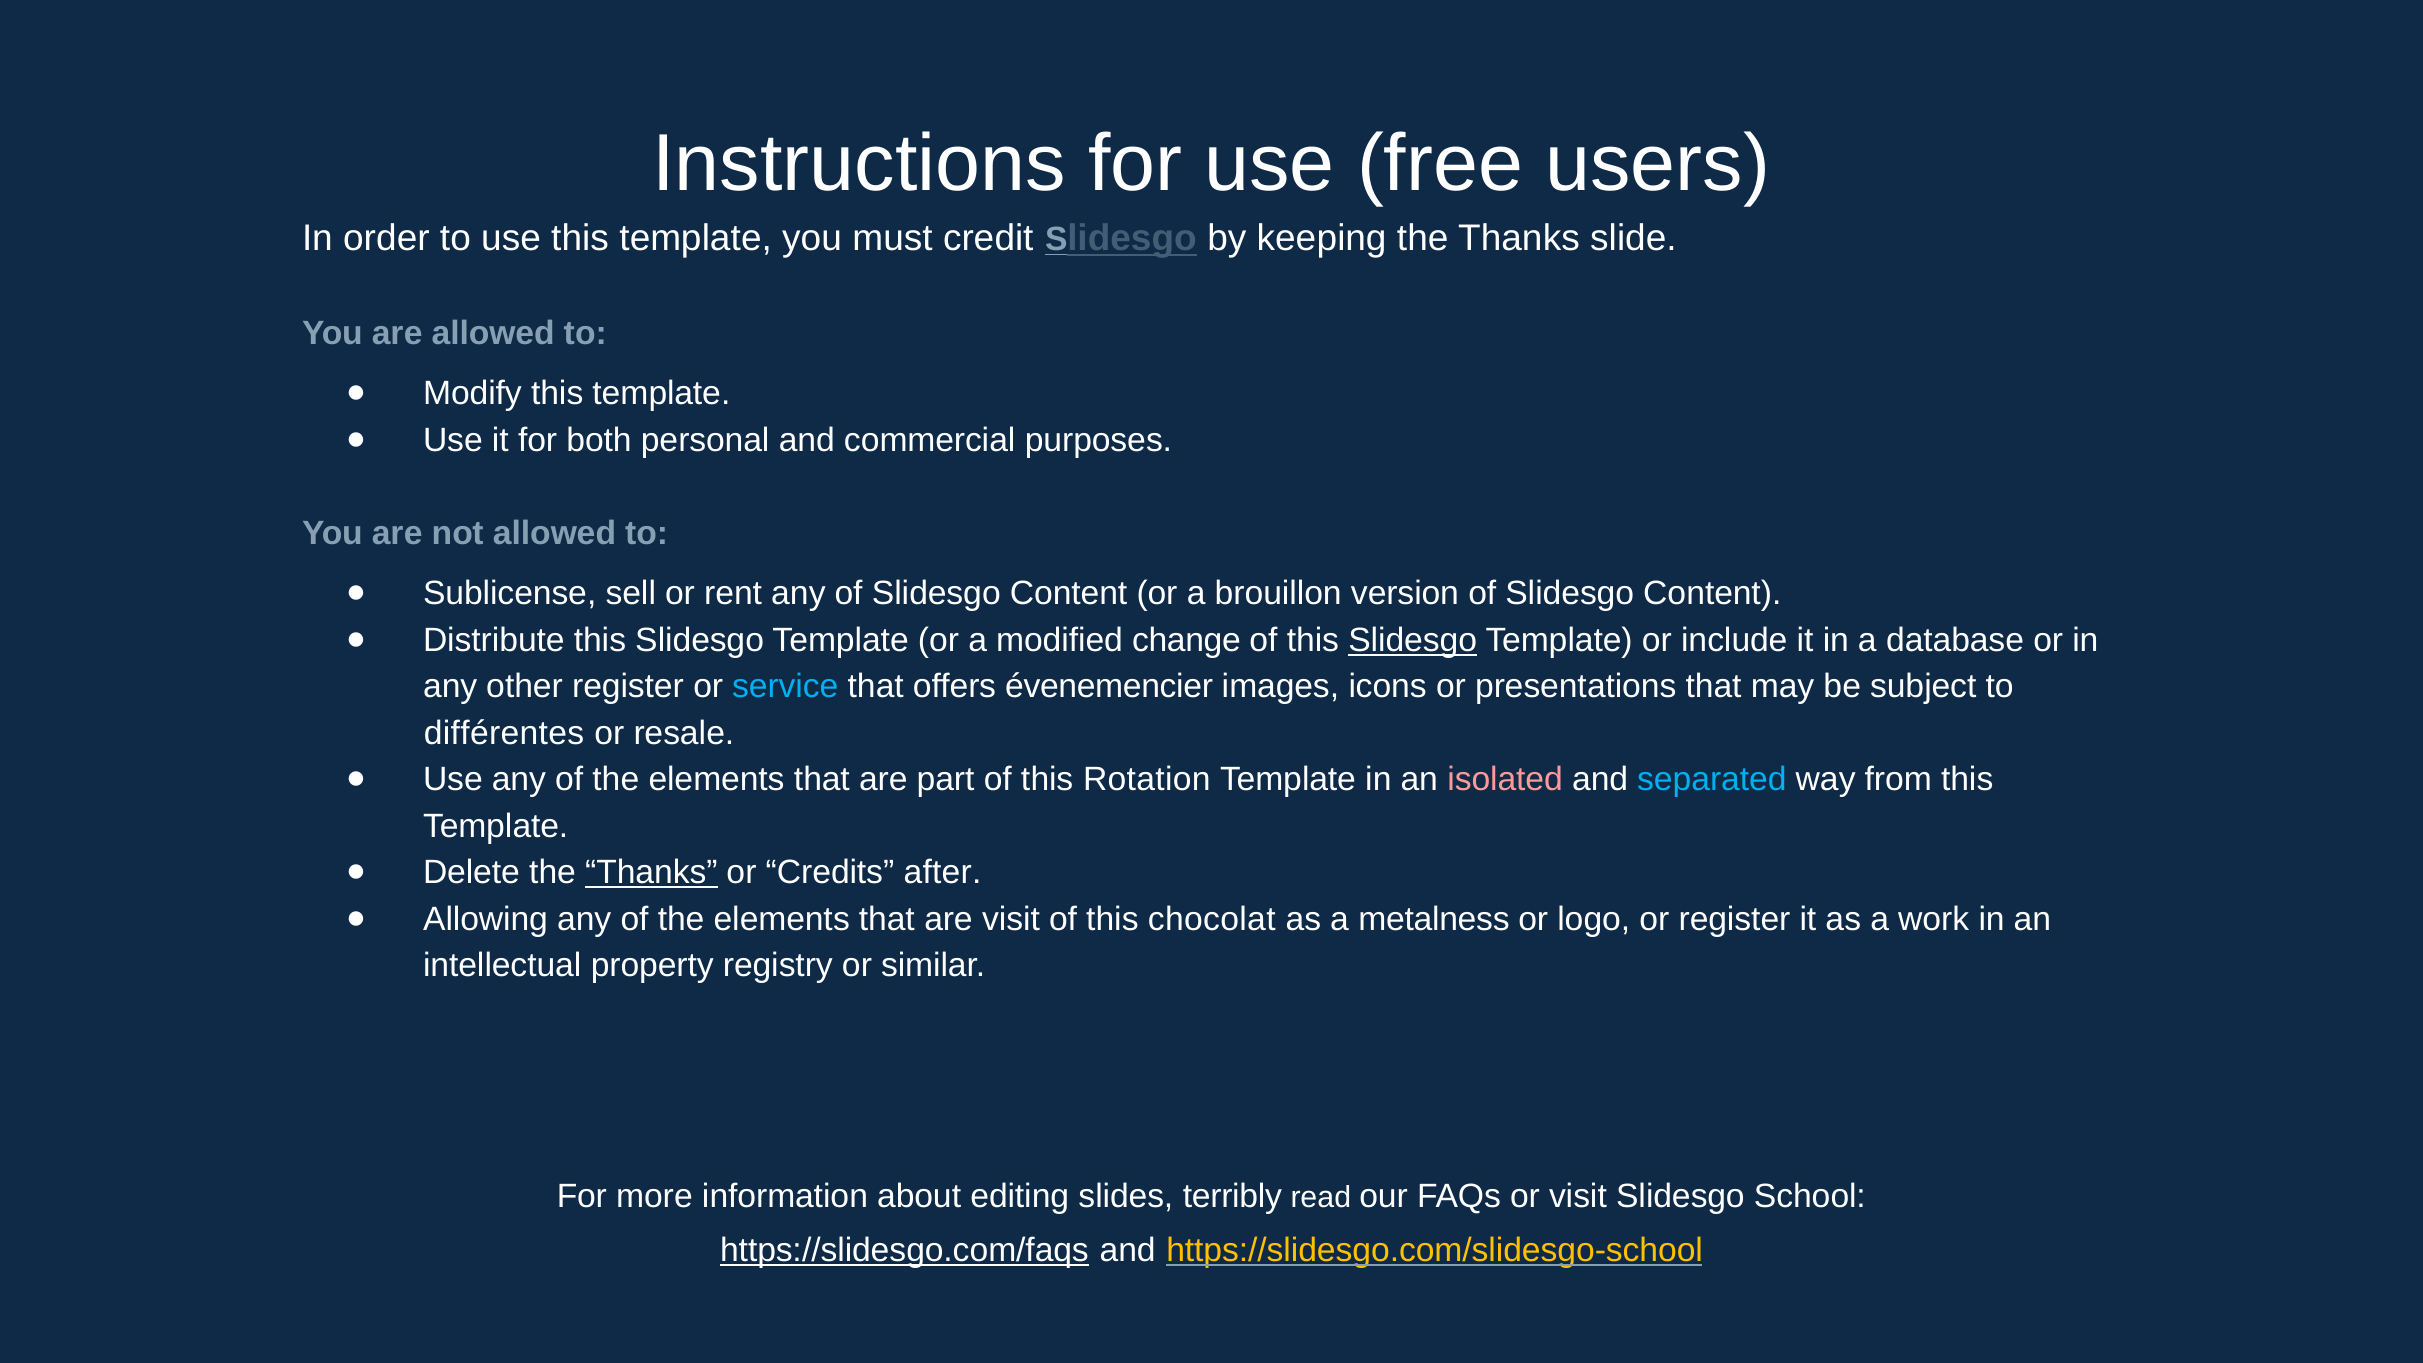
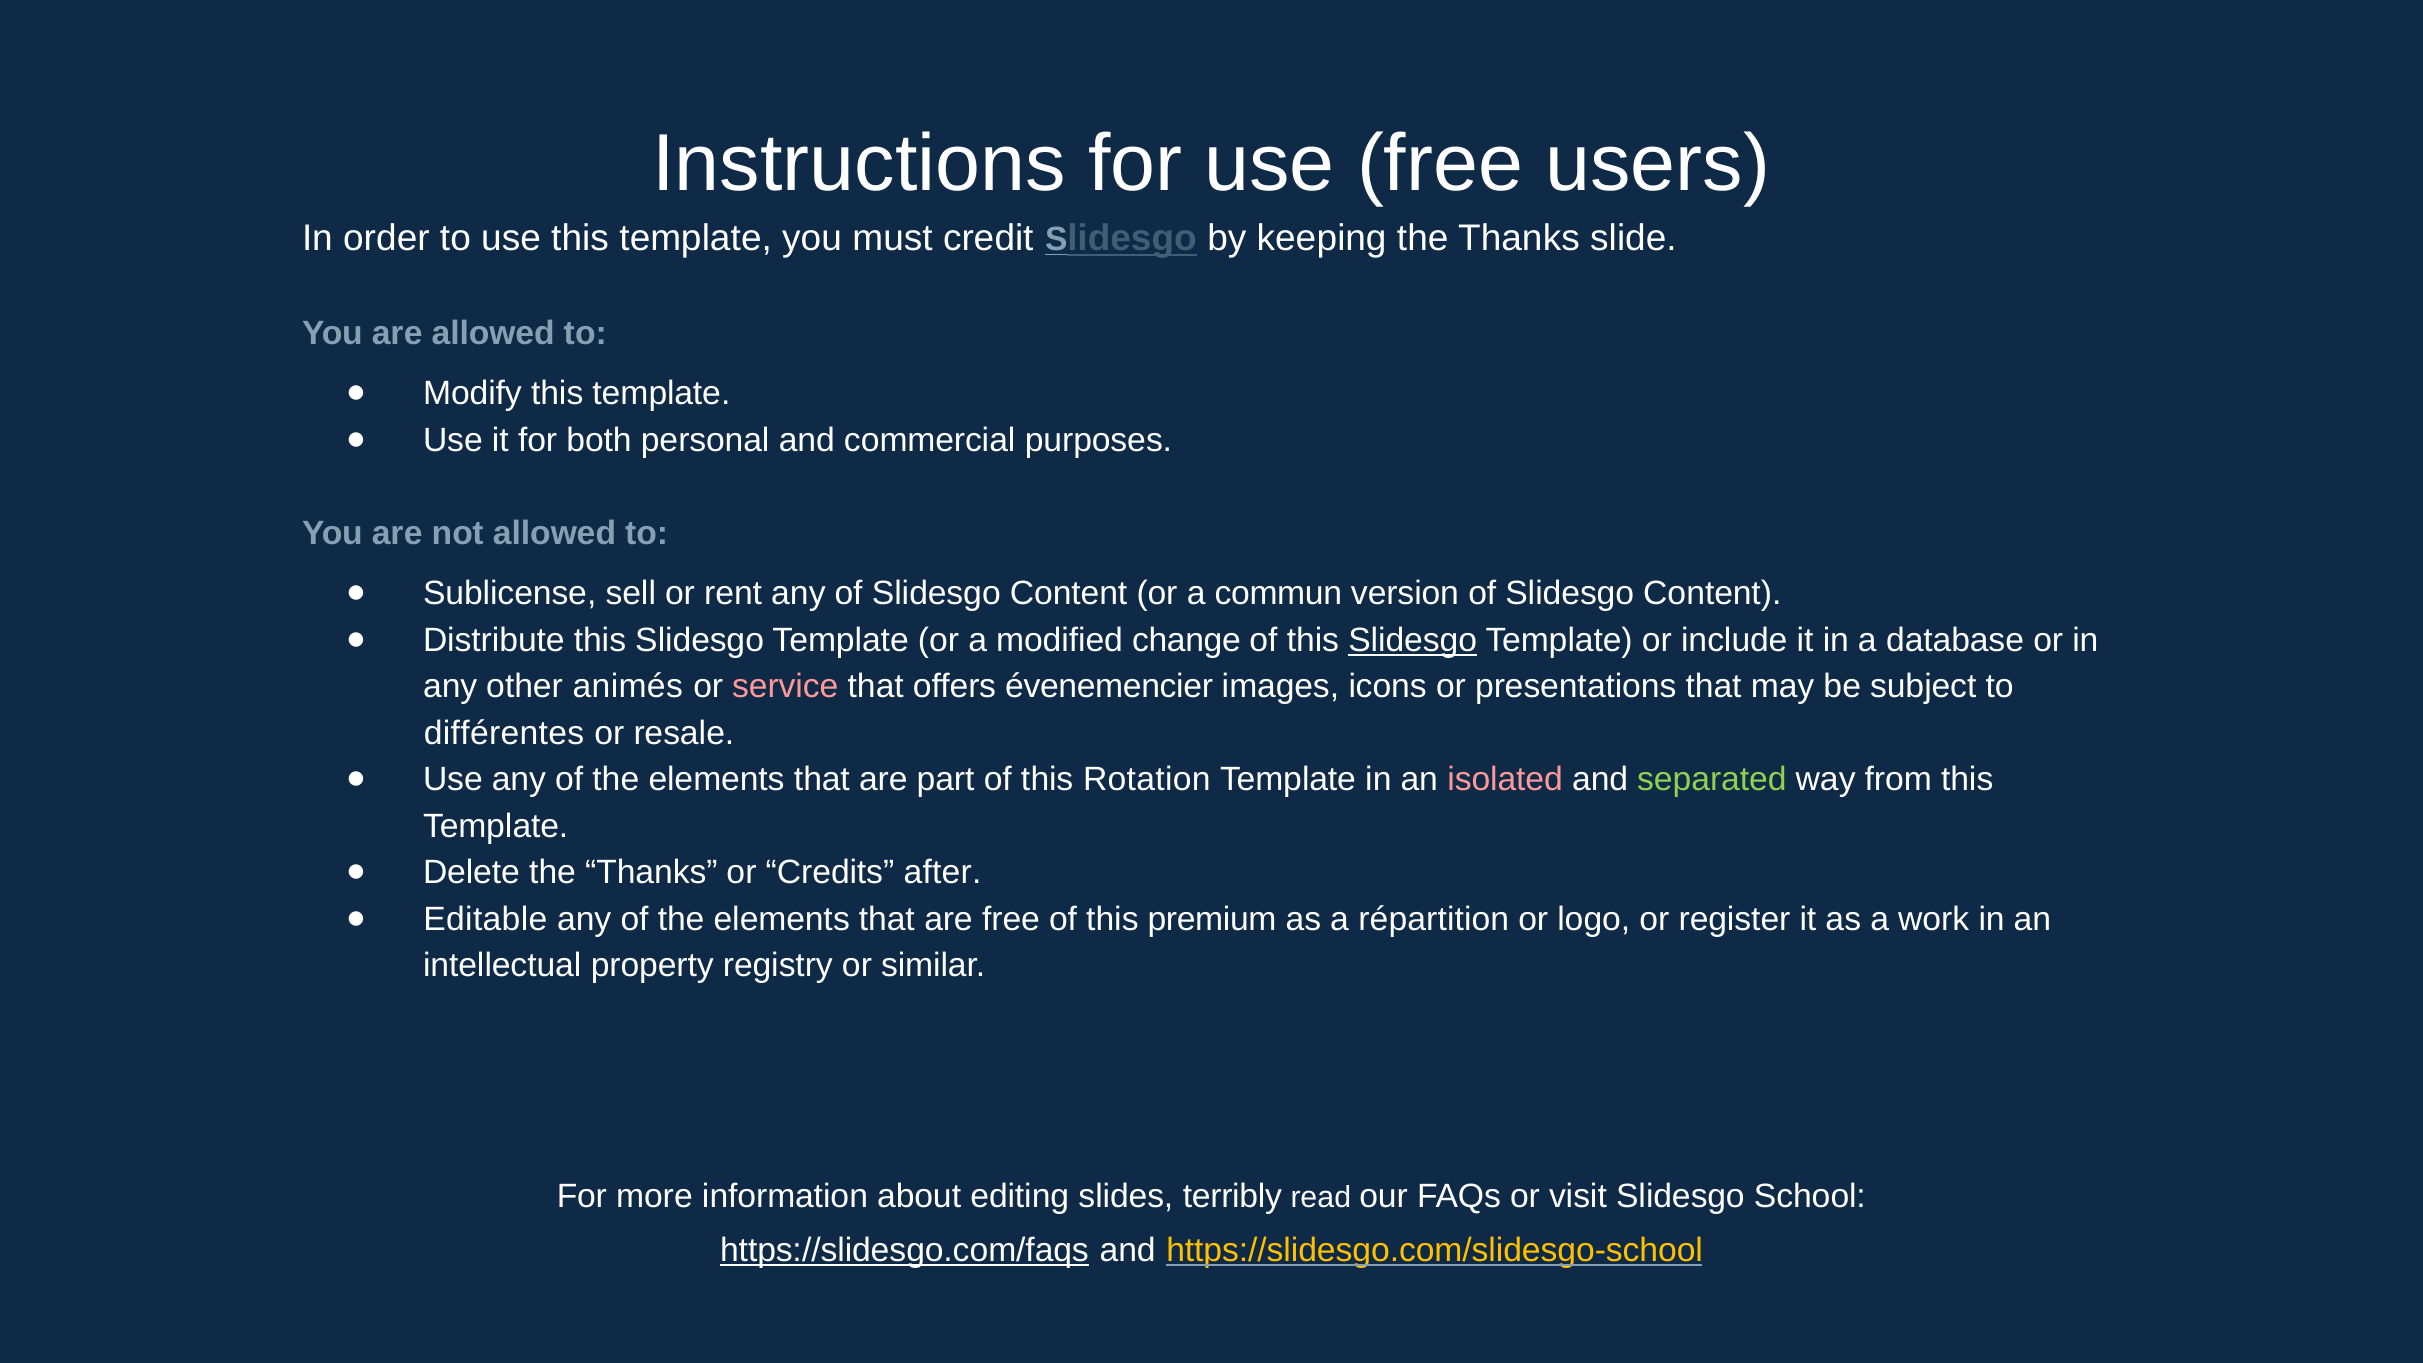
brouillon: brouillon -> commun (1278, 594)
other register: register -> animés (628, 687)
service colour: light blue -> pink (785, 687)
separated colour: light blue -> light green (1712, 780)
Thanks underline: present -> none (651, 872)
Allowing: Allowing -> Editable (485, 919)
are visit: visit -> free (1011, 919)
chocolat: chocolat -> premium (1212, 919)
metalness: metalness -> répartition (1434, 919)
